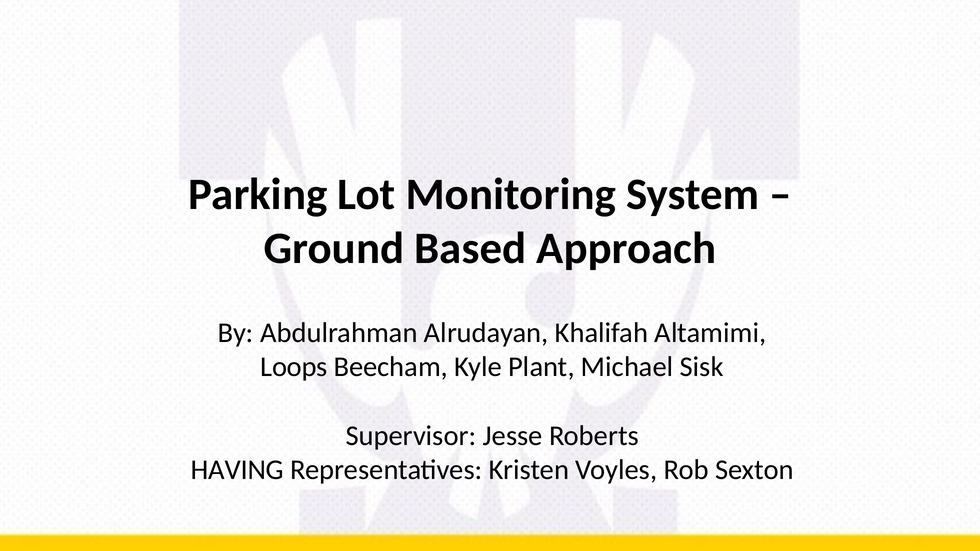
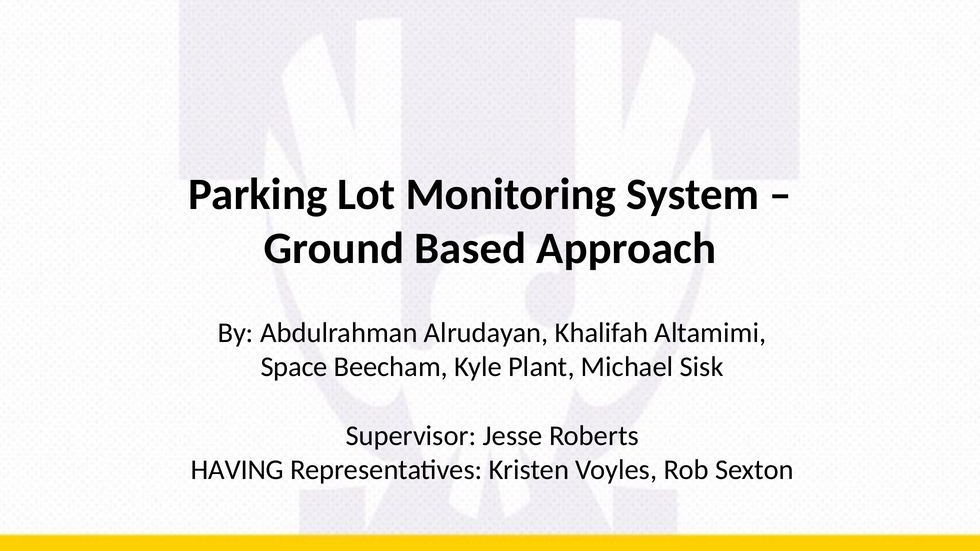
Loops: Loops -> Space (294, 367)
